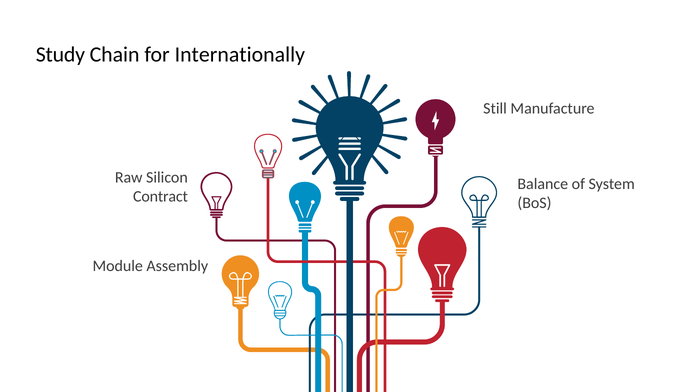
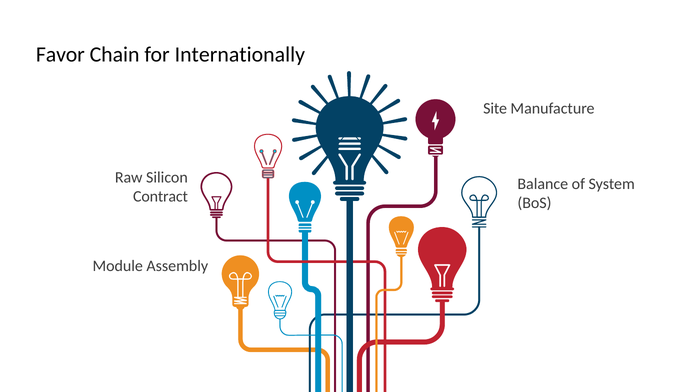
Study: Study -> Favor (60, 54)
Still: Still -> Site (495, 109)
